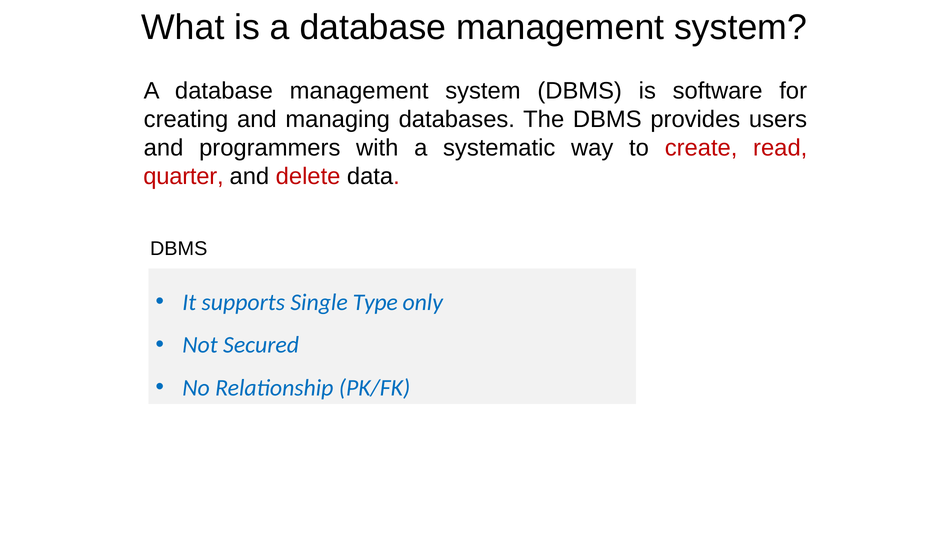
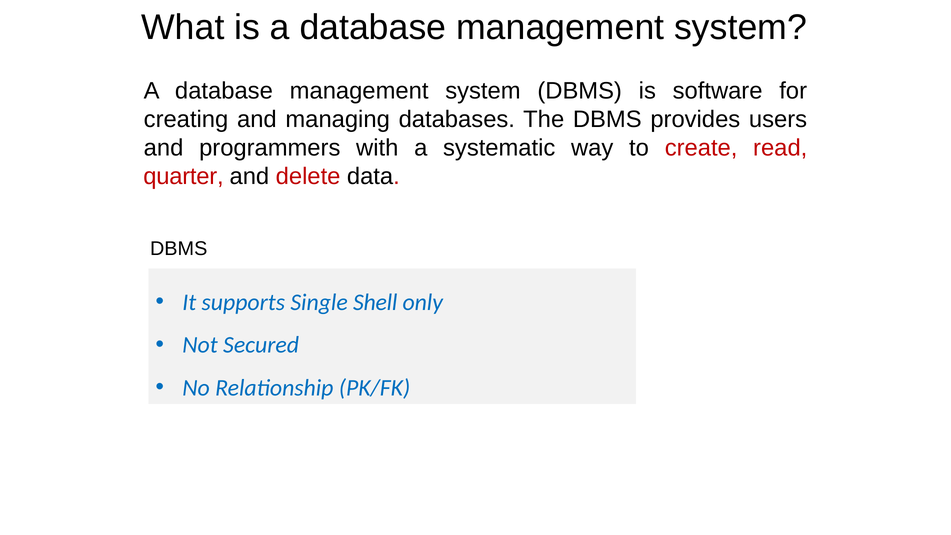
Type: Type -> Shell (375, 302)
